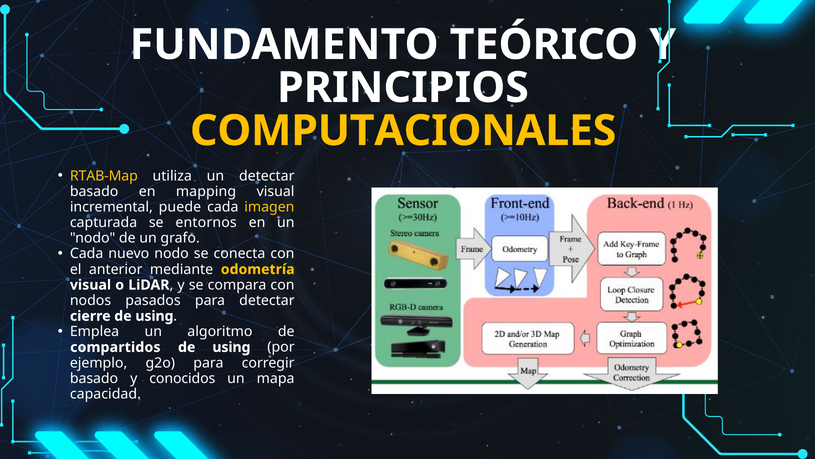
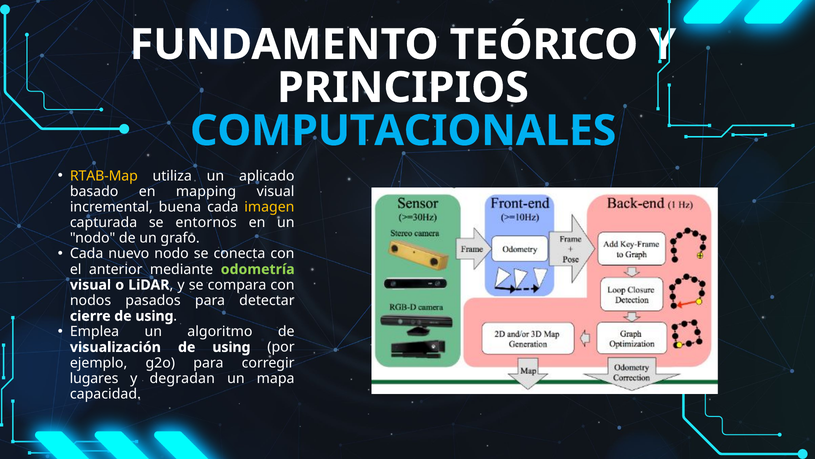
COMPUTACIONALES colour: yellow -> light blue (403, 131)
un detectar: detectar -> aplicado (267, 176)
puede: puede -> buena (180, 207)
odometría colour: yellow -> light green (258, 269)
compartidos: compartidos -> visualización (115, 347)
basado: basado -> lugares (94, 378)
conocidos: conocidos -> degradan (182, 378)
